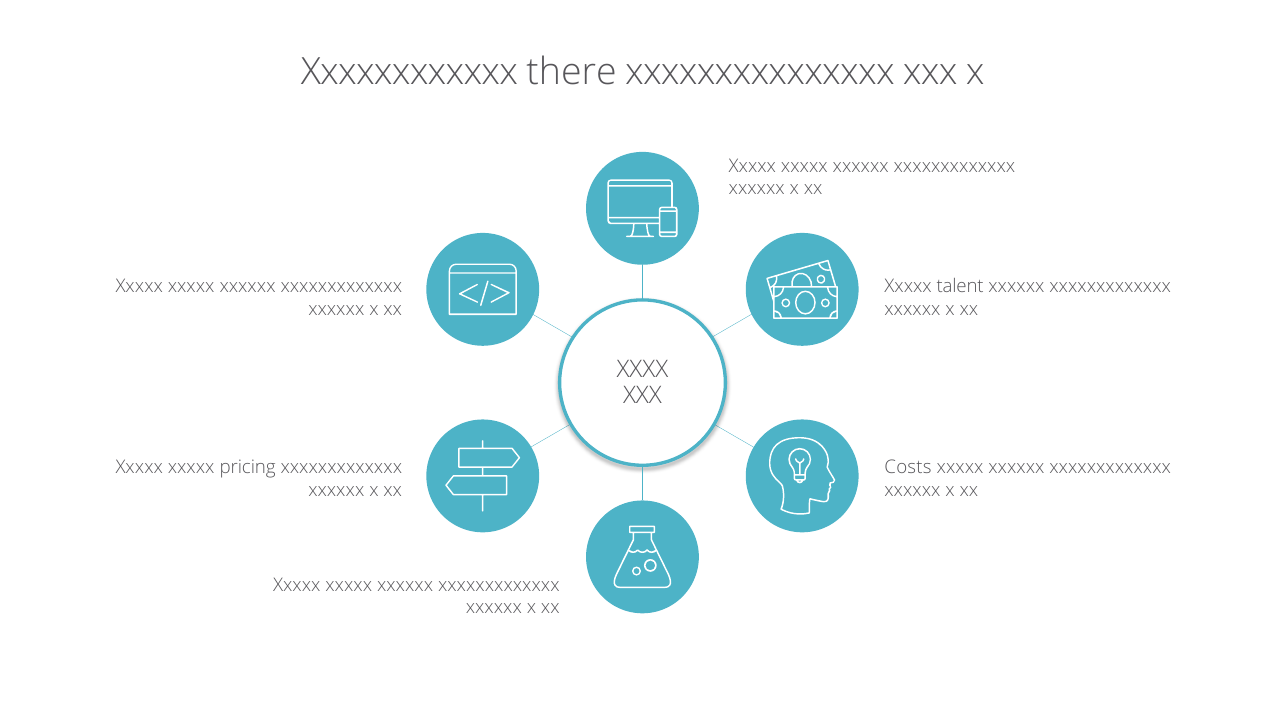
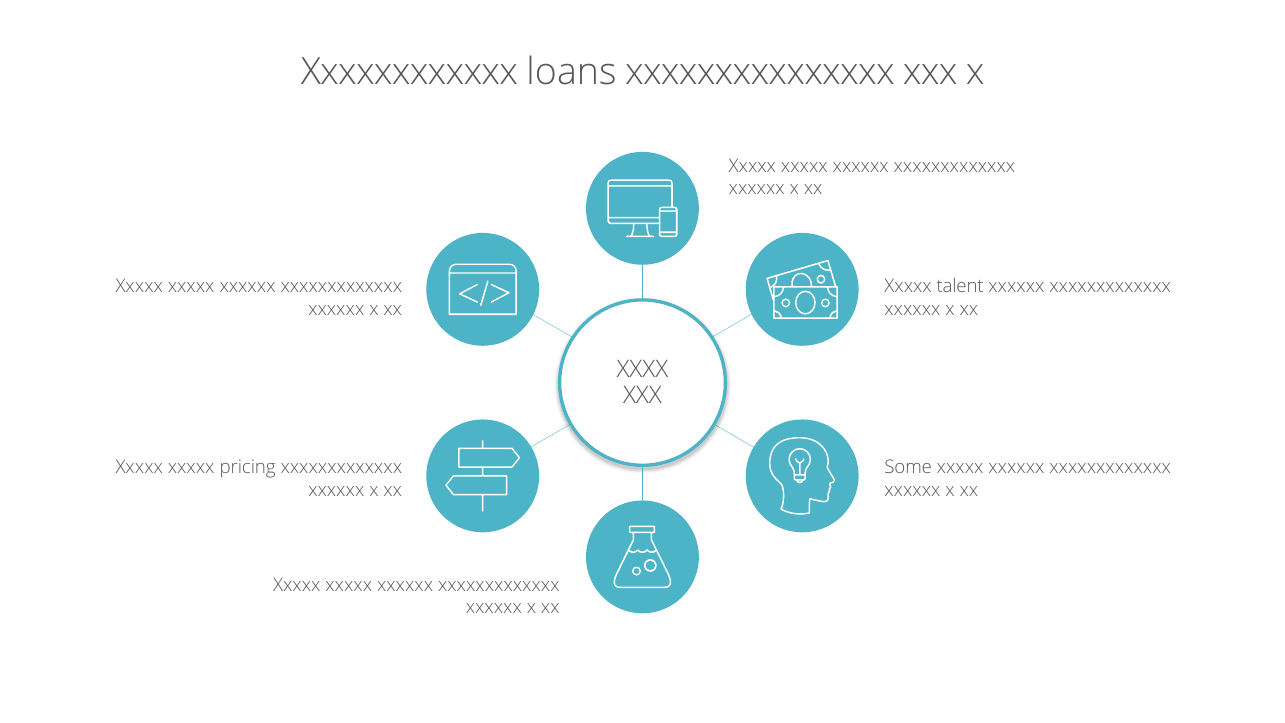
there: there -> loans (572, 72)
Costs: Costs -> Some (908, 468)
